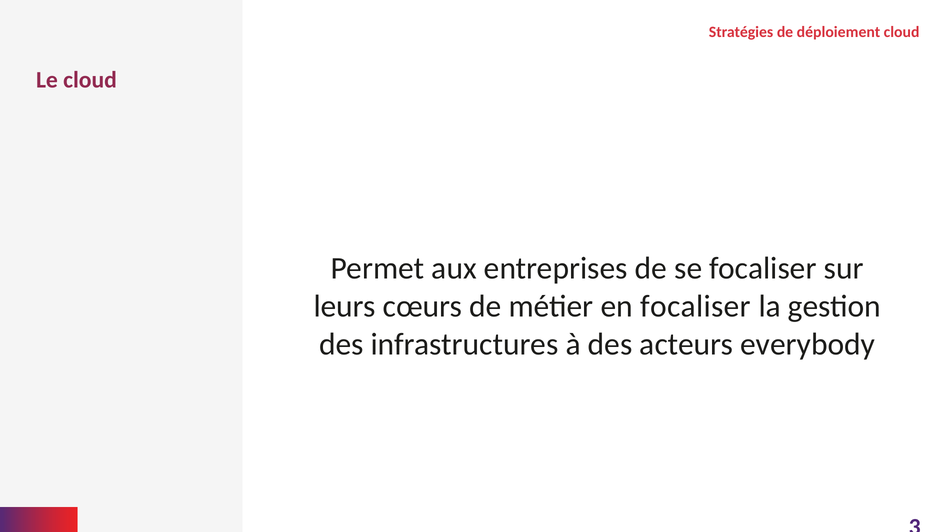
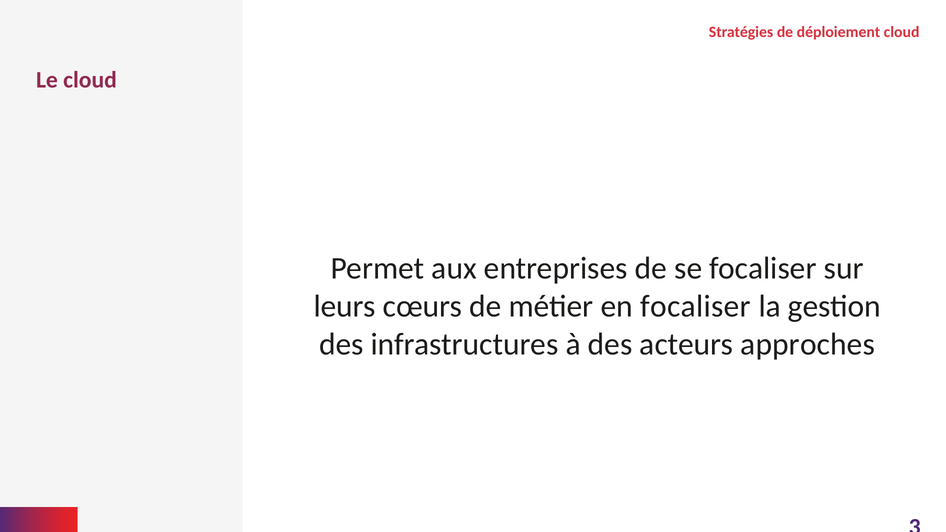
everybody: everybody -> approches (808, 344)
